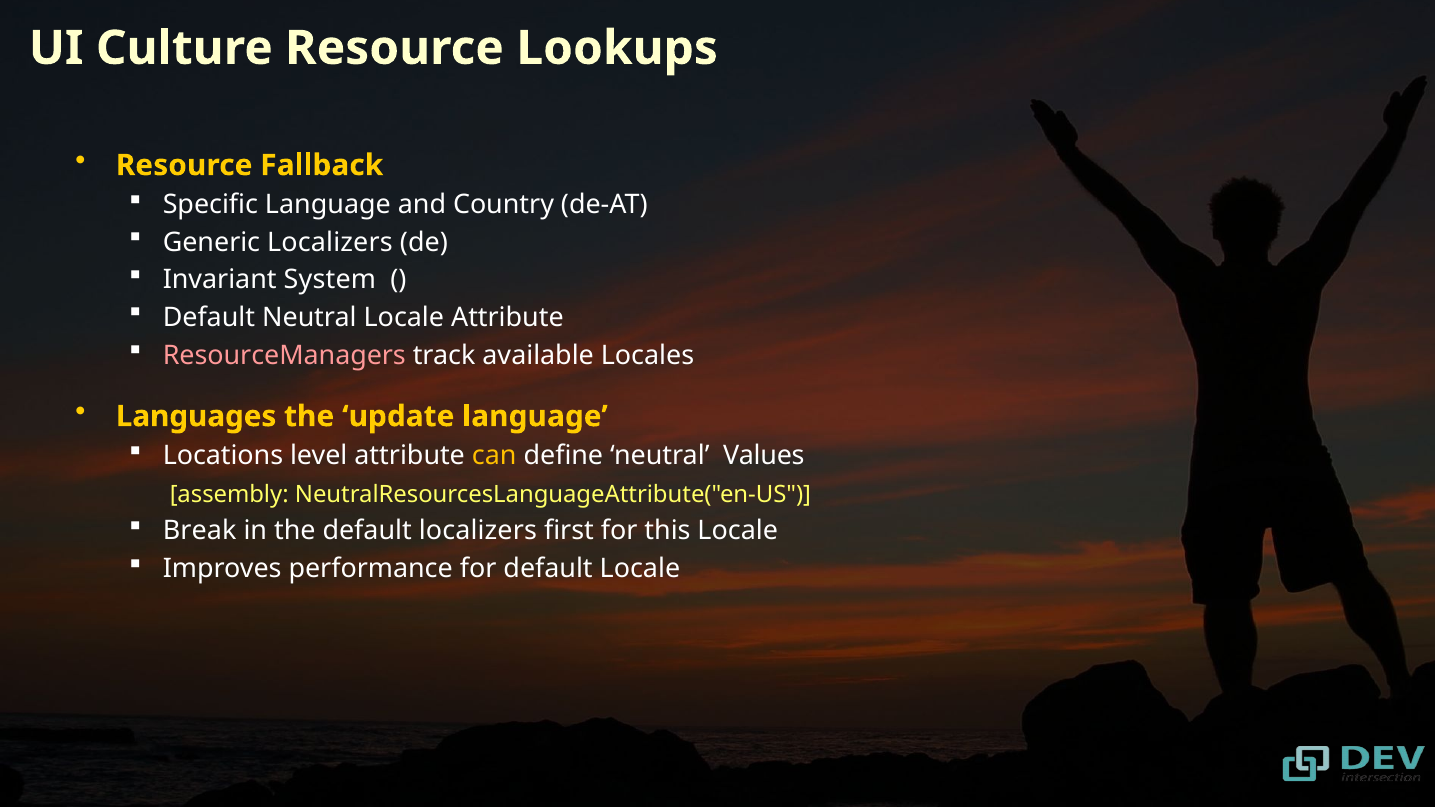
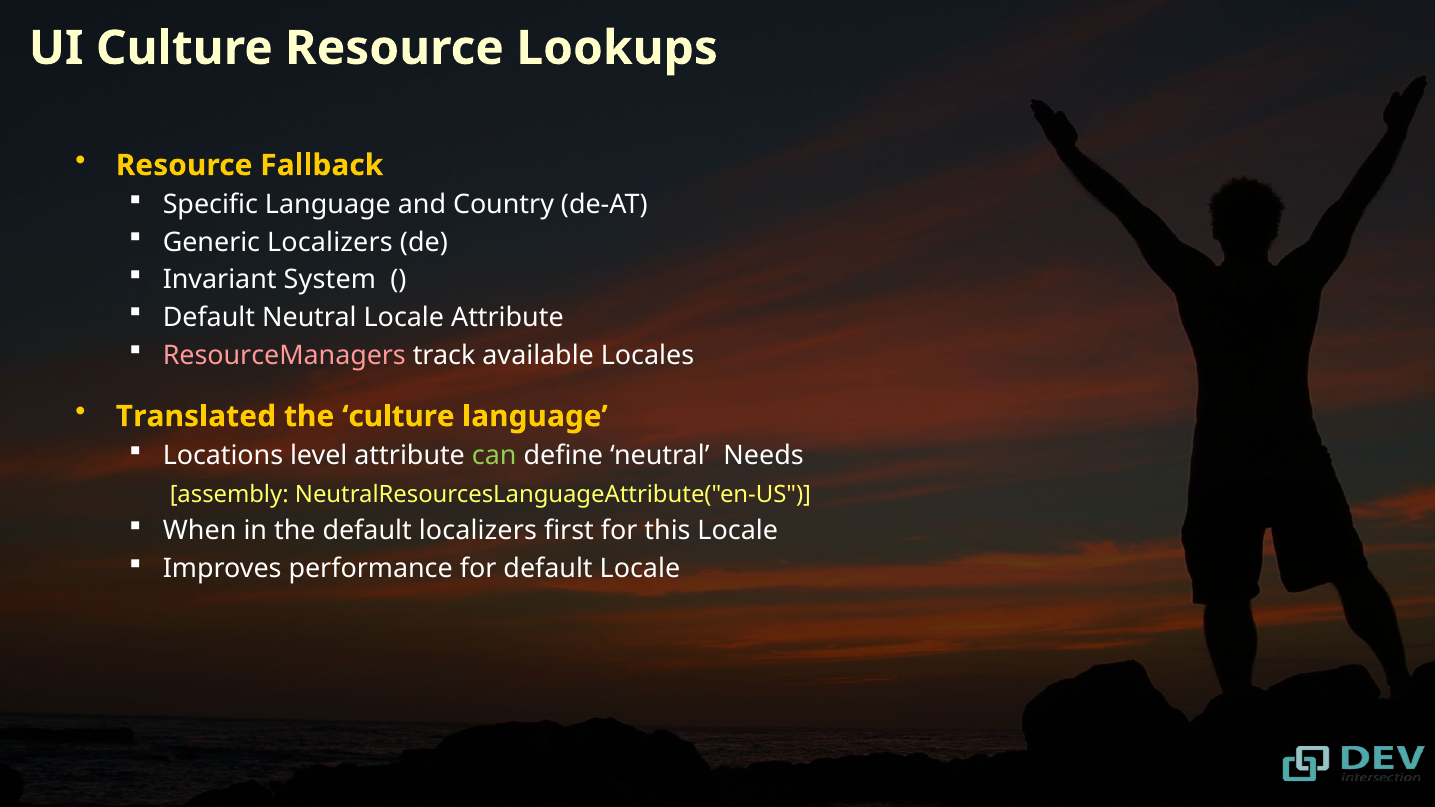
Languages: Languages -> Translated (196, 416)
the update: update -> culture (398, 416)
can colour: yellow -> light green (494, 456)
Values: Values -> Needs (764, 456)
Break: Break -> When (200, 531)
